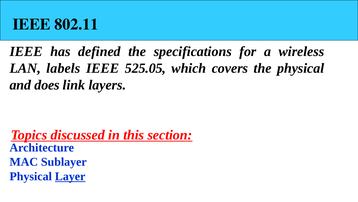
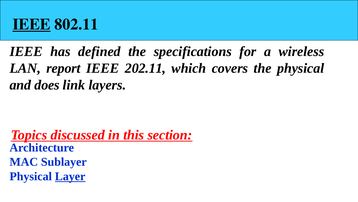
IEEE underline: none -> present (32, 24)
labels: labels -> report (63, 68)
525.05: 525.05 -> 202.11 (145, 68)
